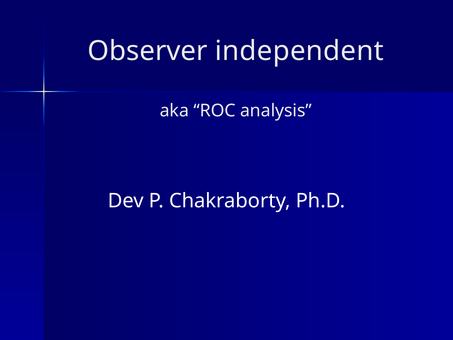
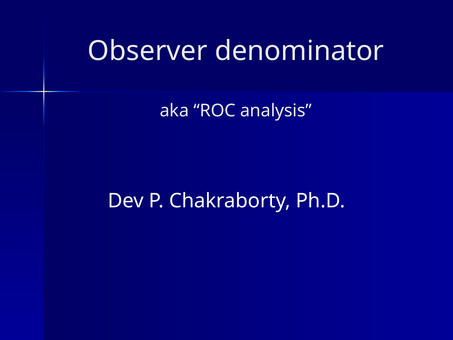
independent: independent -> denominator (299, 51)
